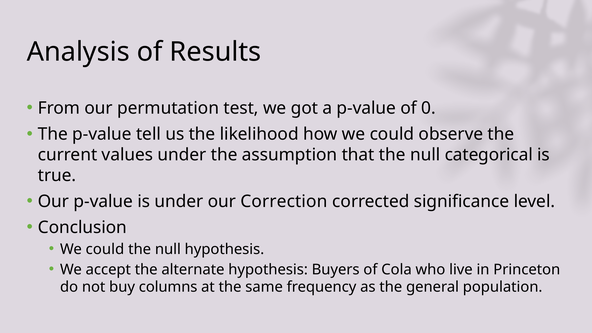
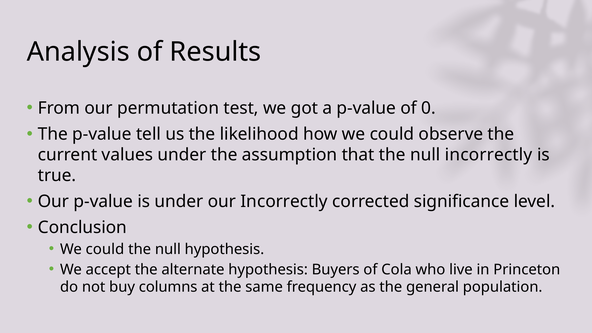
null categorical: categorical -> incorrectly (489, 155)
our Correction: Correction -> Incorrectly (284, 201)
